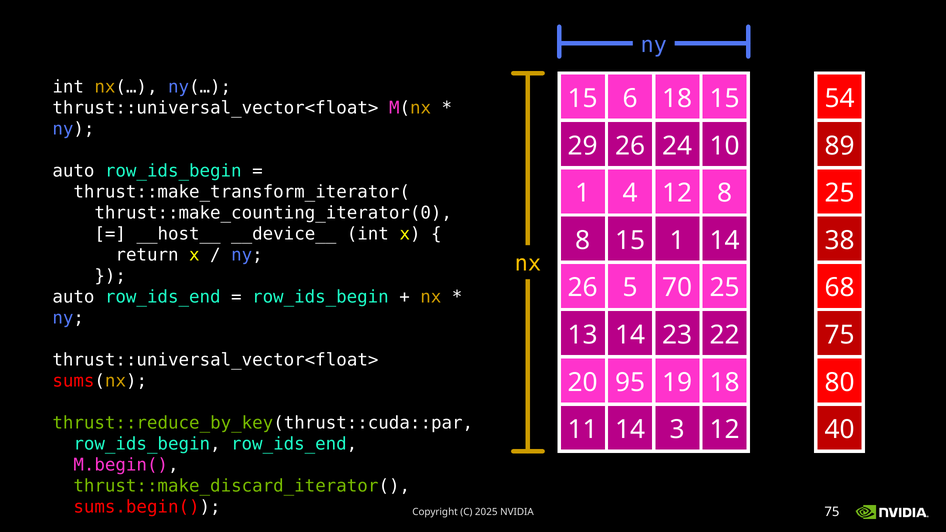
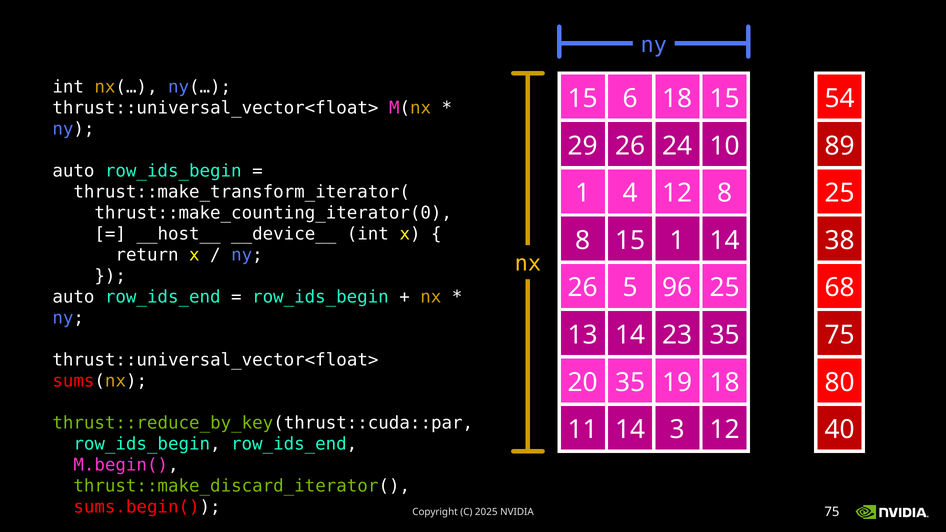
70: 70 -> 96 (677, 288)
23 22: 22 -> 35 (725, 335)
20 95: 95 -> 35 (630, 382)
